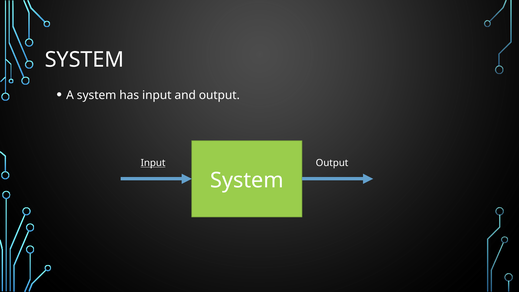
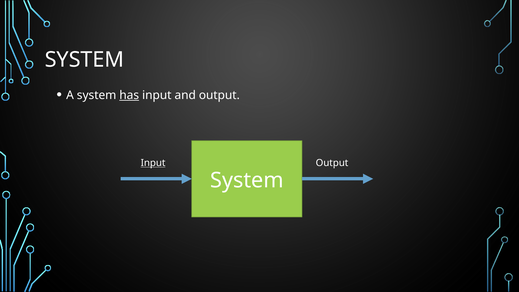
has underline: none -> present (129, 95)
